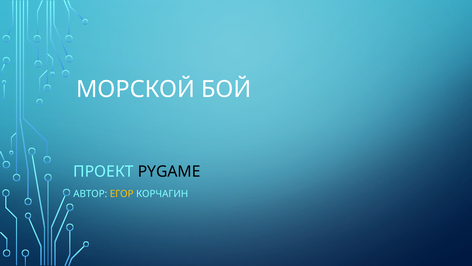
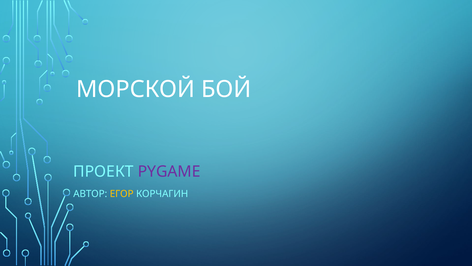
PYGAME colour: black -> purple (169, 171)
